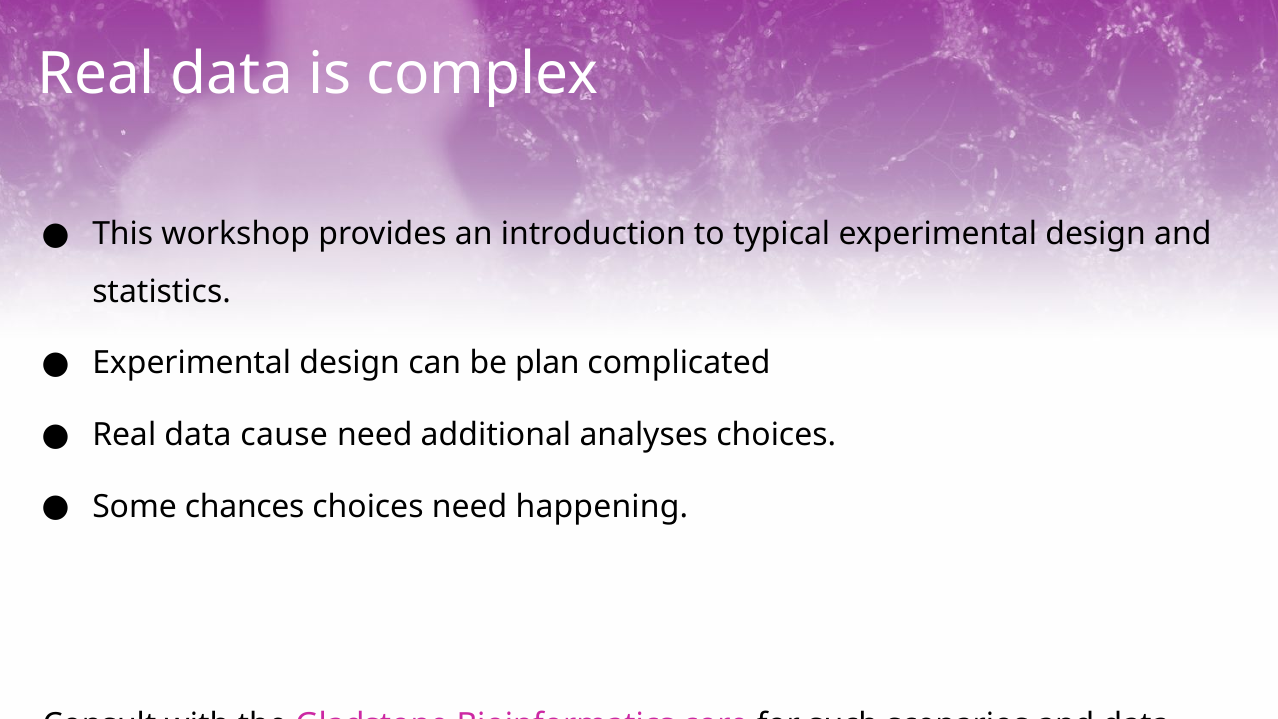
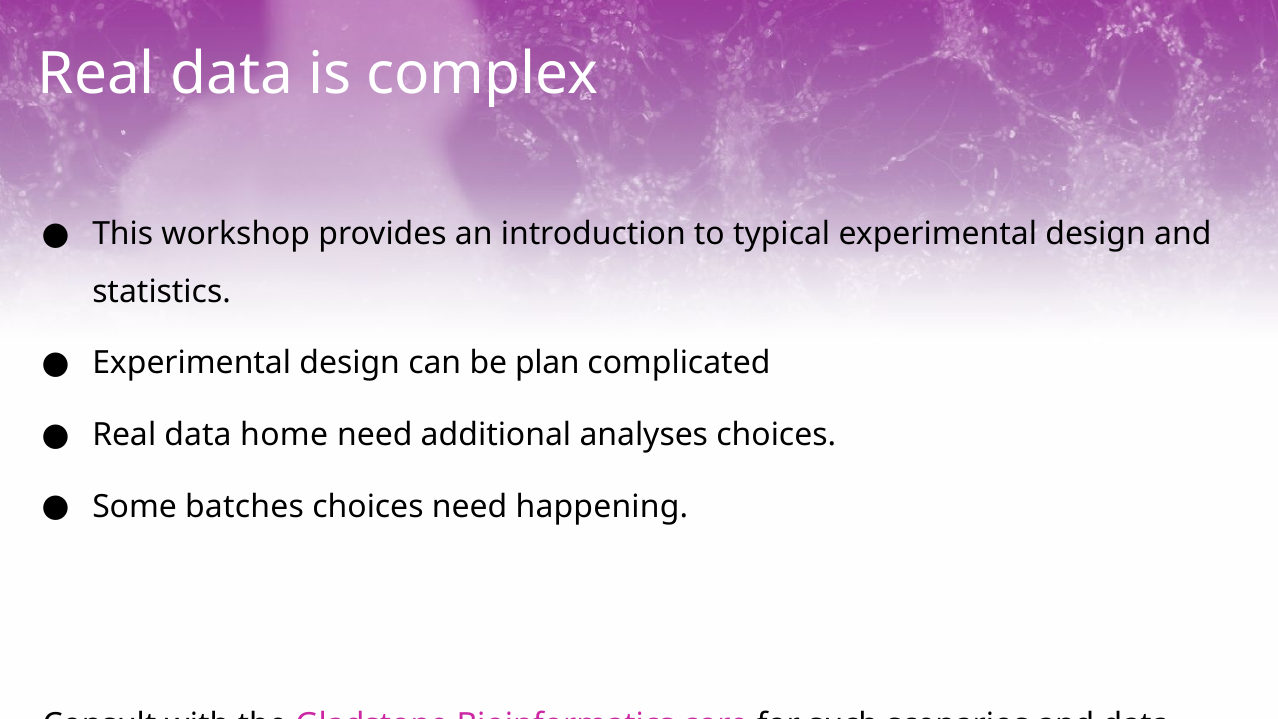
cause: cause -> home (284, 435)
chances: chances -> batches (244, 507)
